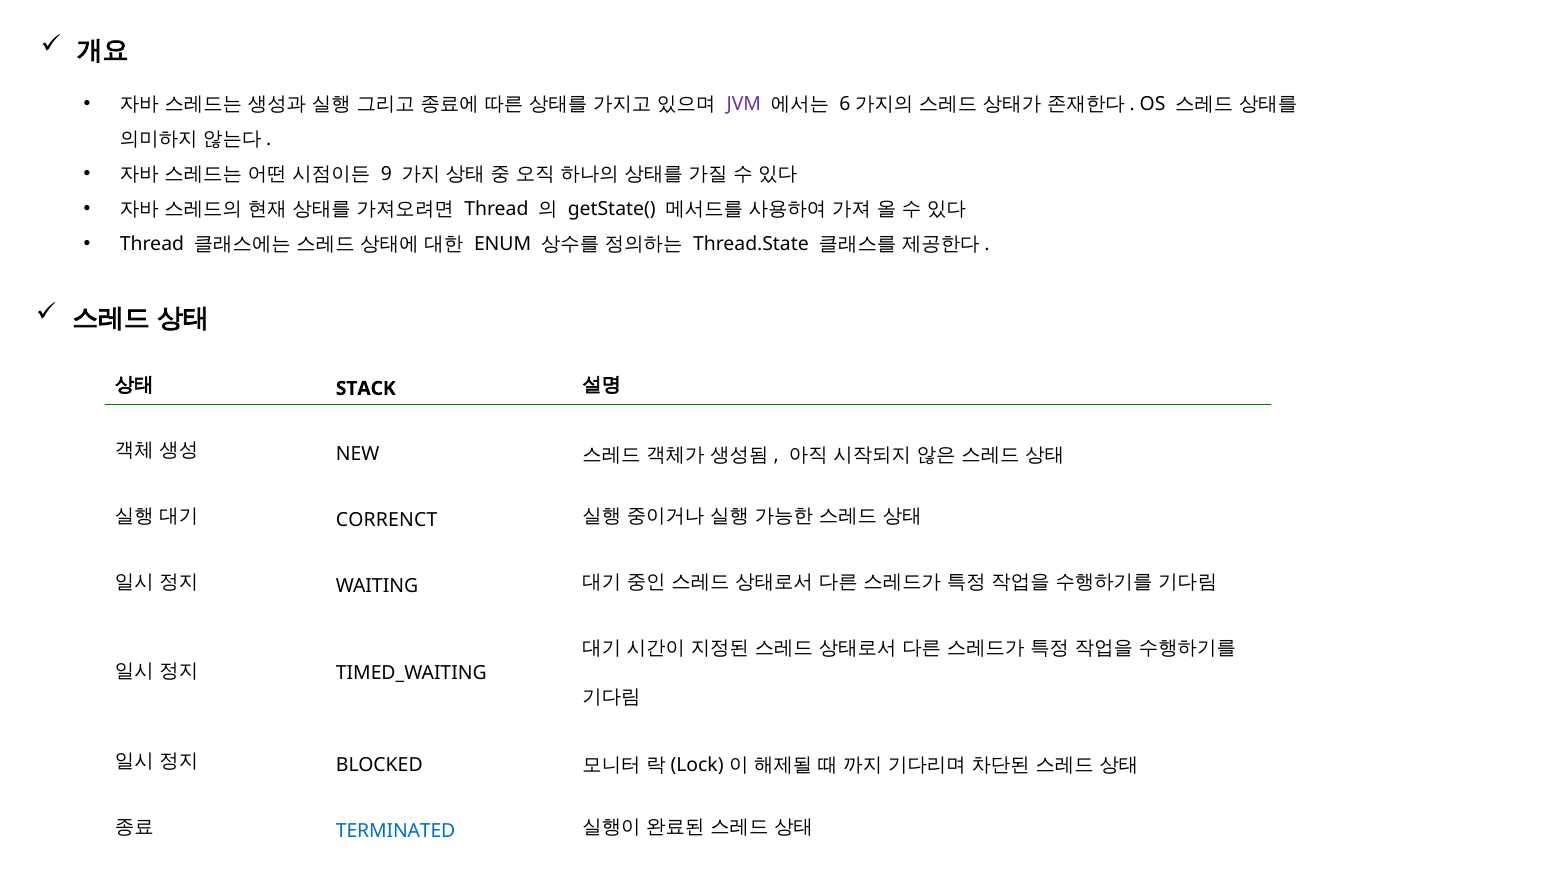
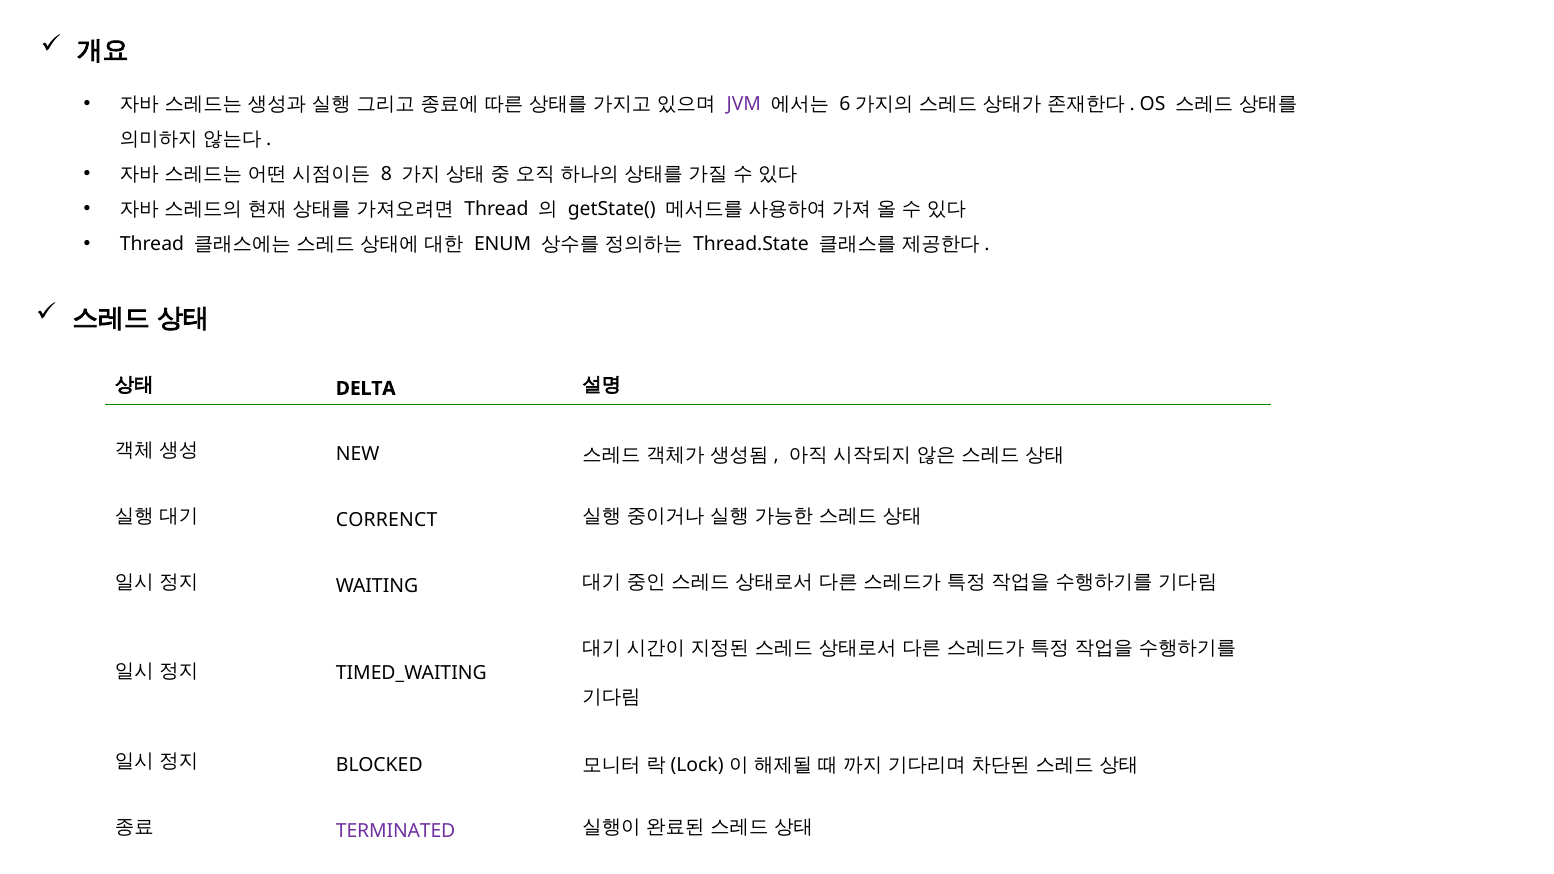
9: 9 -> 8 (386, 174)
STACK: STACK -> DELTA (366, 389)
TERMINATED colour: blue -> purple (396, 831)
